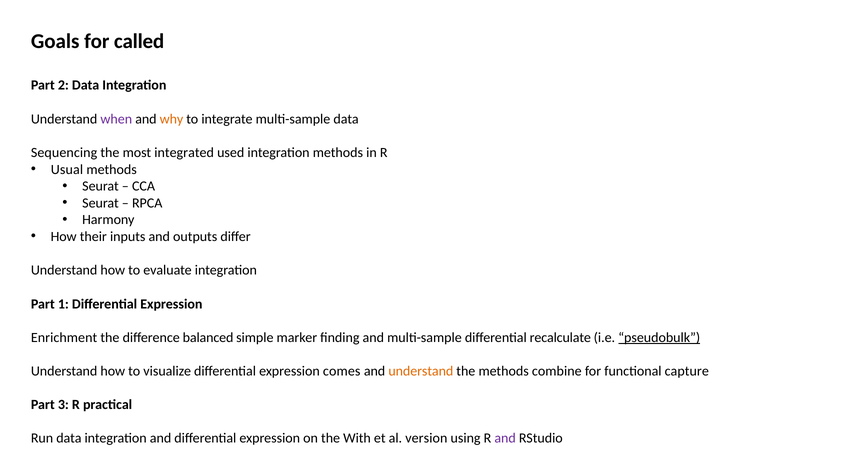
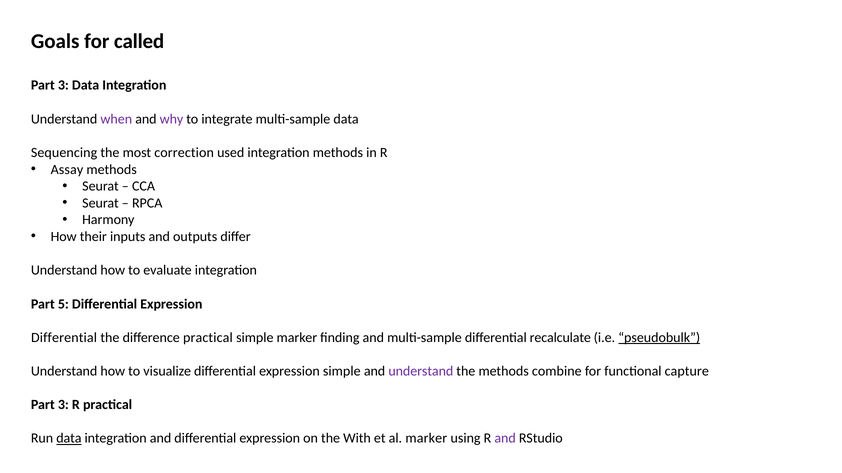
2: 2 -> 3 (63, 85)
why colour: orange -> purple (172, 119)
integrated: integrated -> correction (184, 153)
Usual: Usual -> Assay (67, 170)
1: 1 -> 5 (63, 304)
Enrichment: Enrichment -> Differential (64, 338)
difference balanced: balanced -> practical (208, 338)
expression comes: comes -> simple (342, 372)
understand colour: orange -> purple (421, 372)
data underline: none -> present (69, 439)
al version: version -> marker (426, 439)
